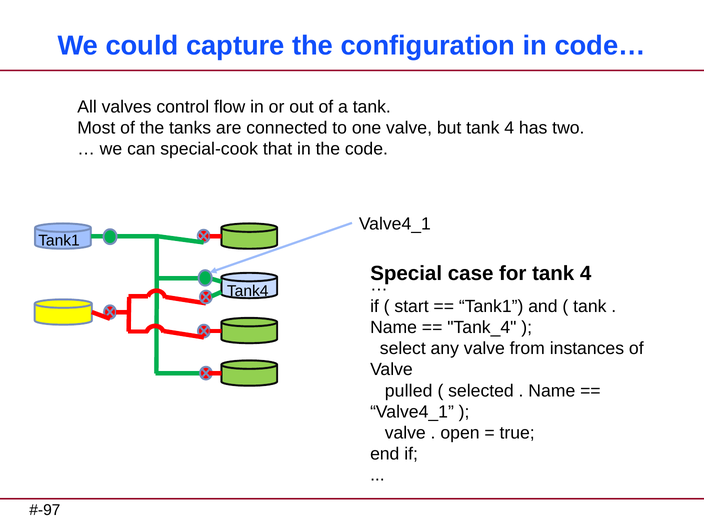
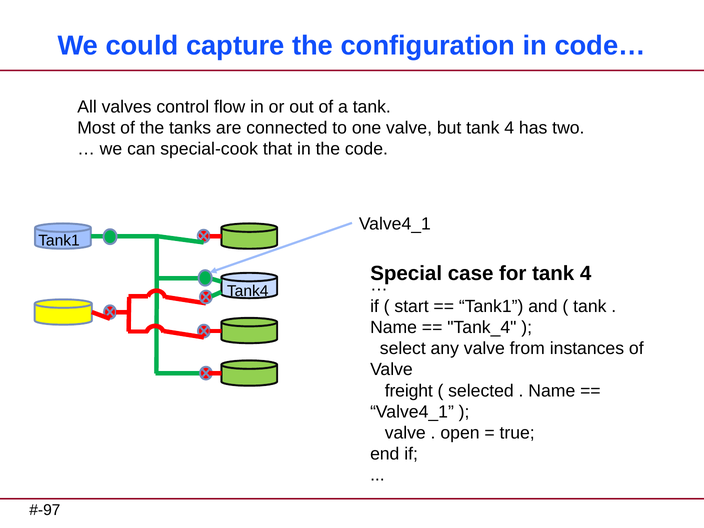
pulled: pulled -> freight (409, 391)
